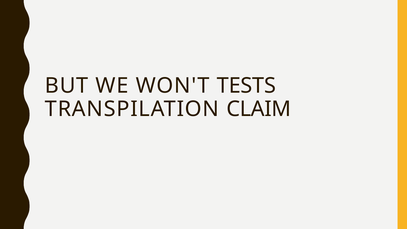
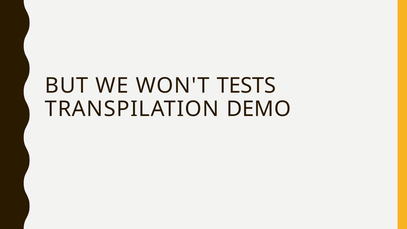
CLAIM: CLAIM -> DEMO (259, 109)
